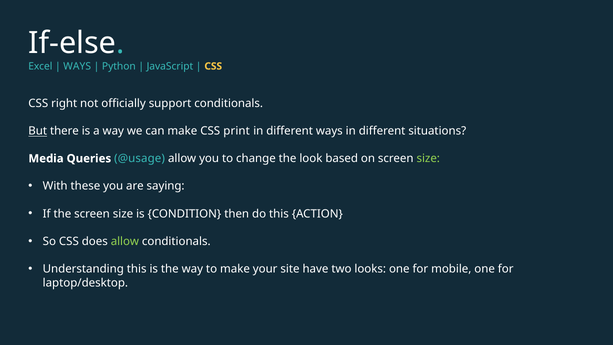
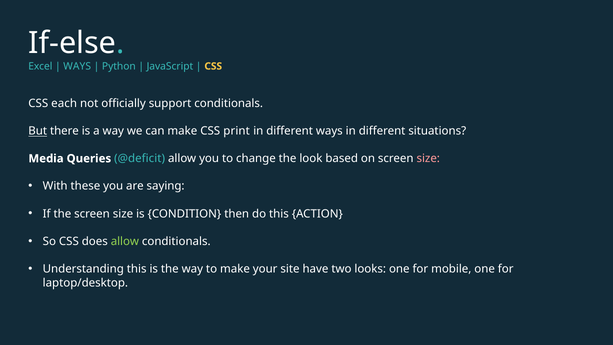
right: right -> each (64, 103)
@usage: @usage -> @deficit (140, 158)
size colour: light green -> pink (428, 158)
